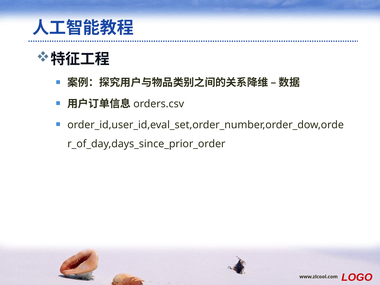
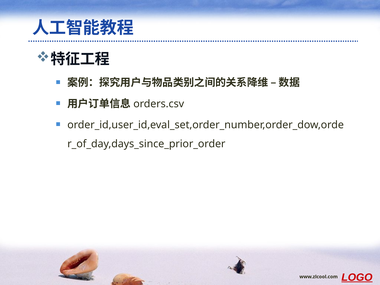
LOGO underline: none -> present (357, 277)
